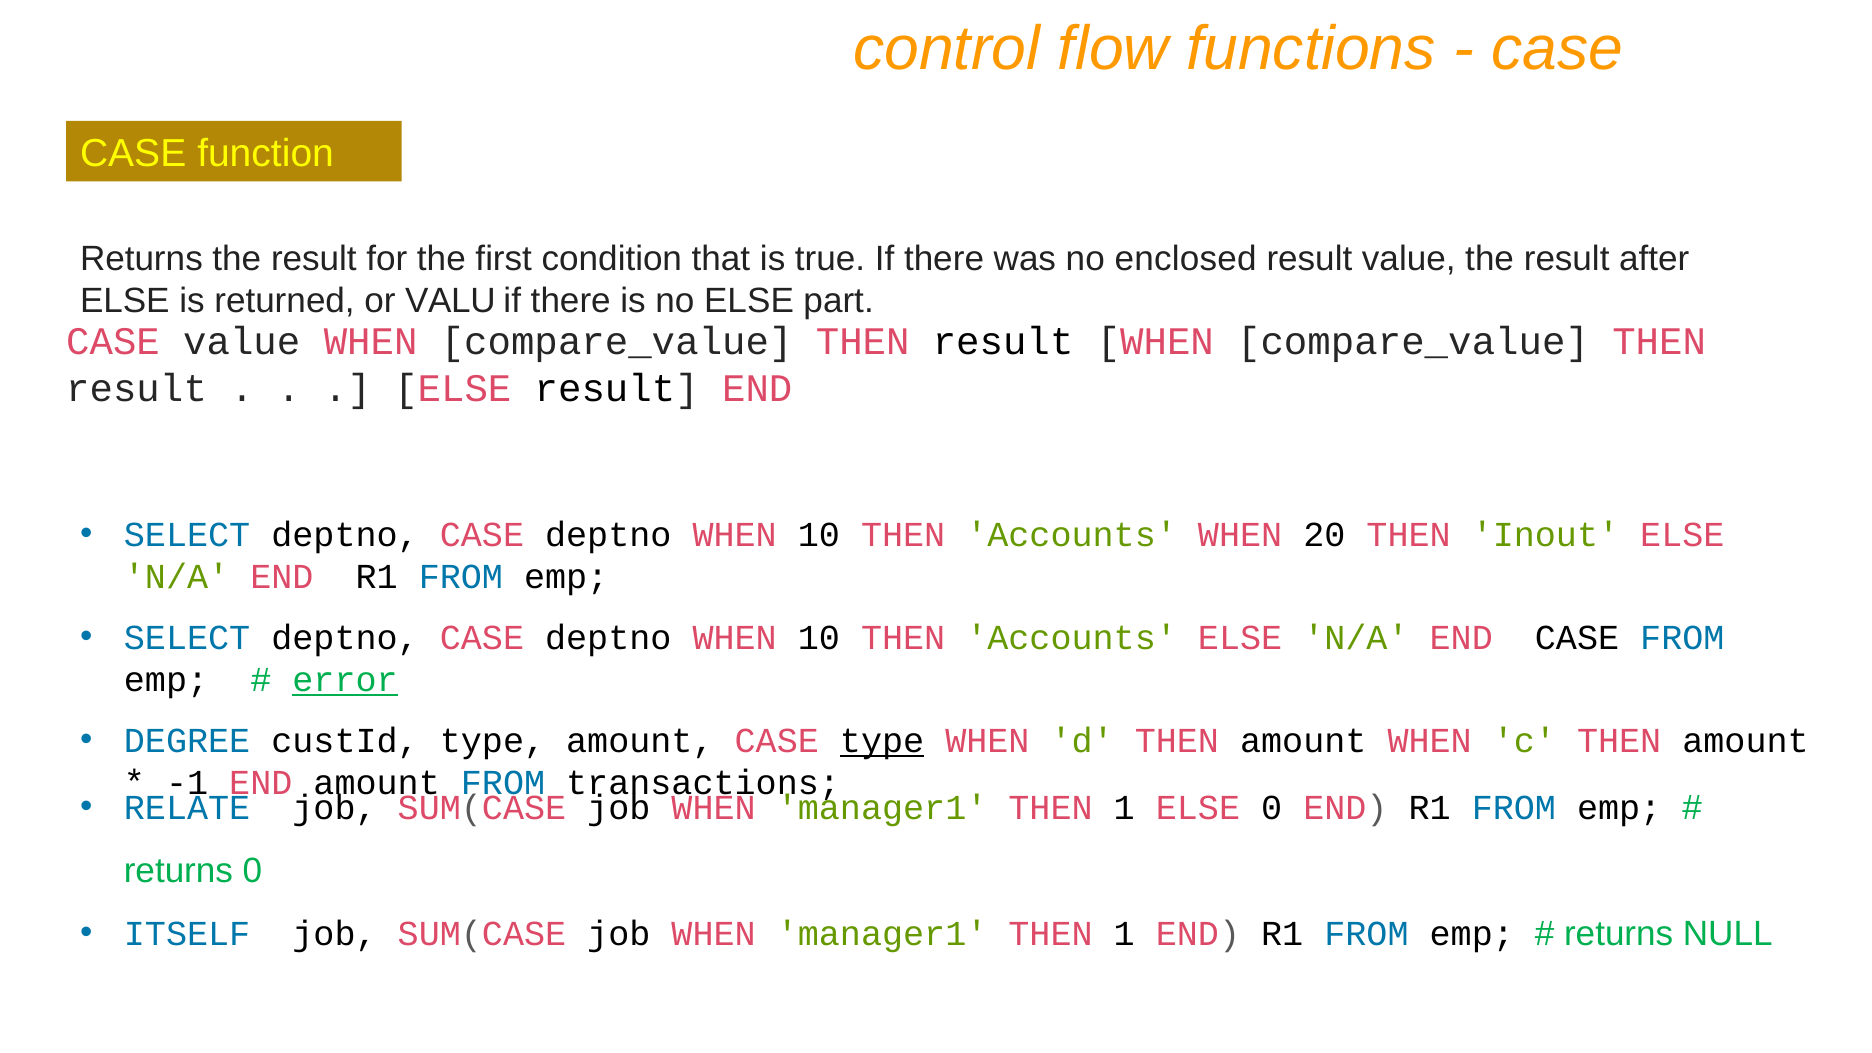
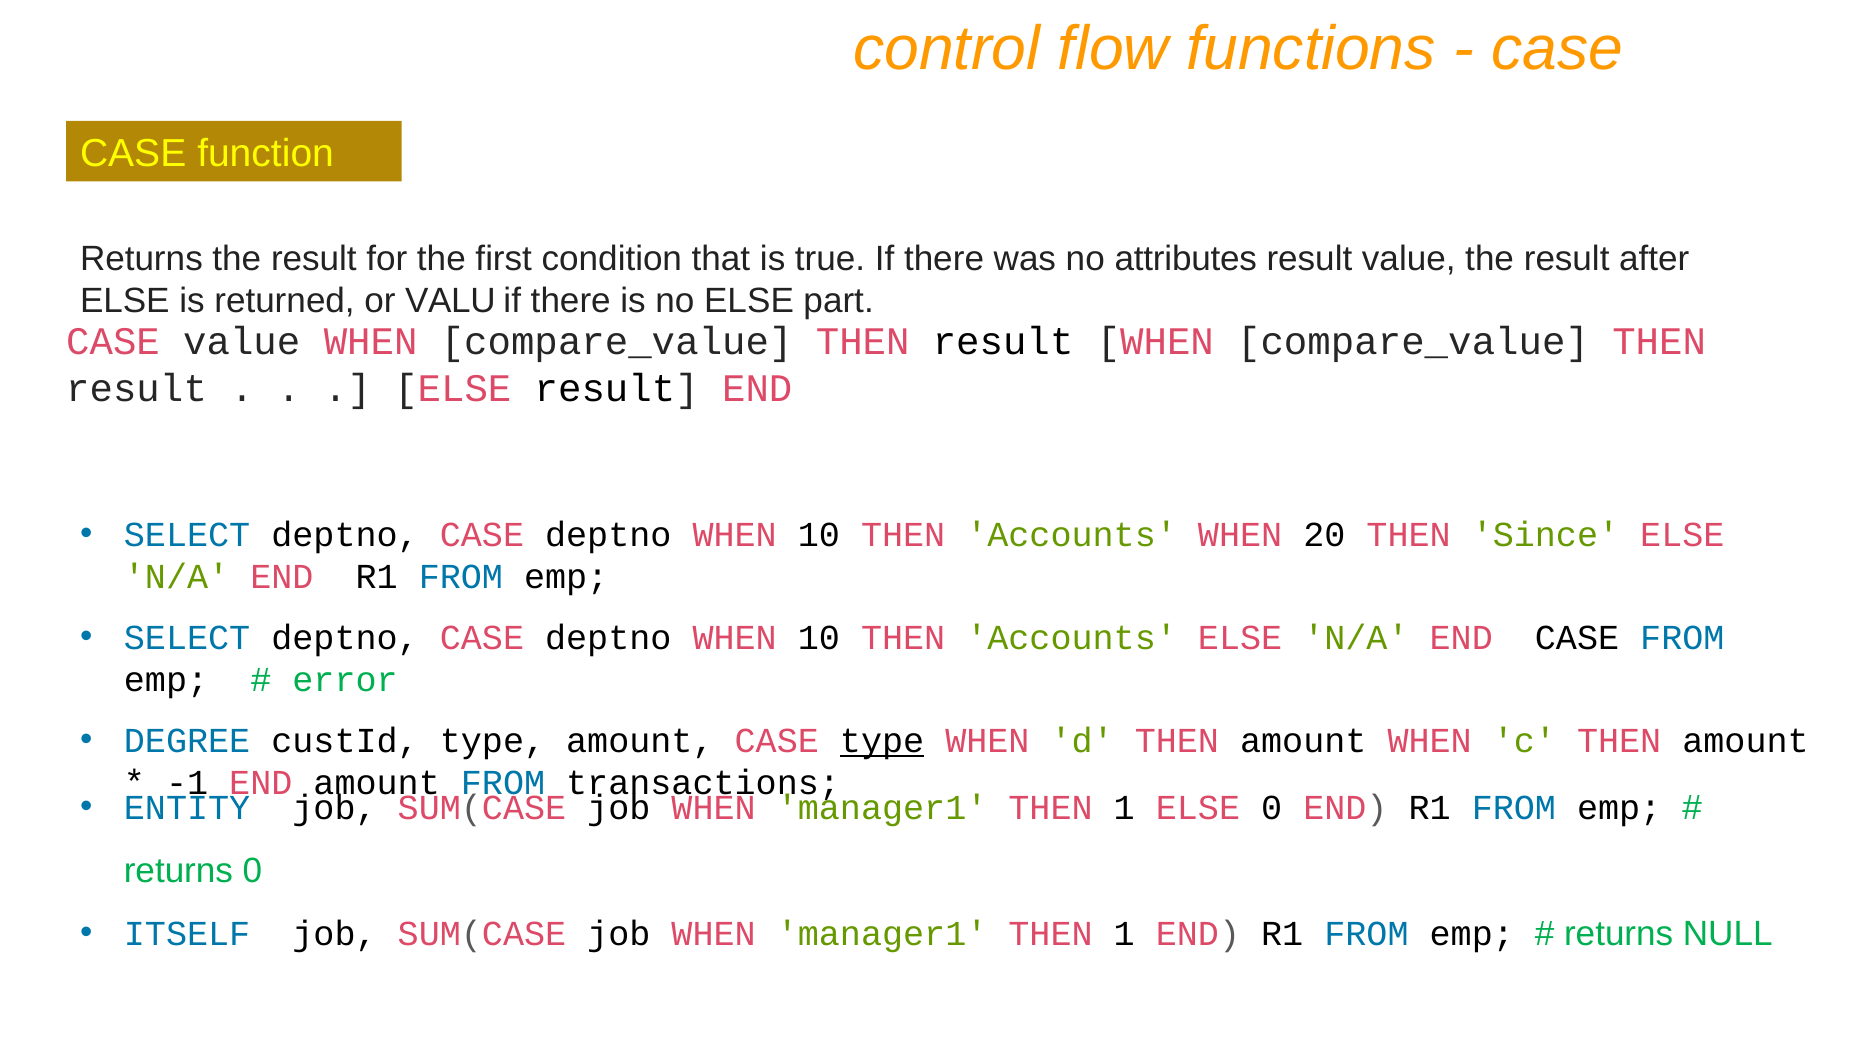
enclosed: enclosed -> attributes (1186, 259)
Inout: Inout -> Since (1545, 535)
error underline: present -> none (345, 680)
RELATE: RELATE -> ENTITY (187, 808)
